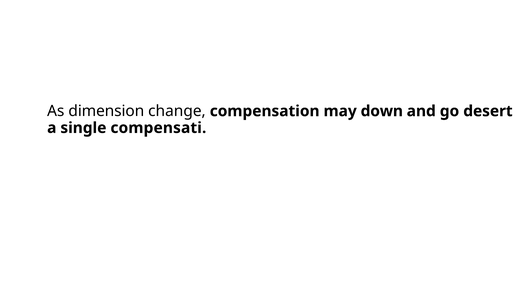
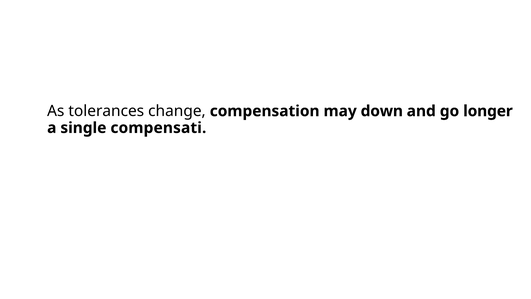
dimension: dimension -> tolerances (106, 111)
desert: desert -> longer (488, 111)
